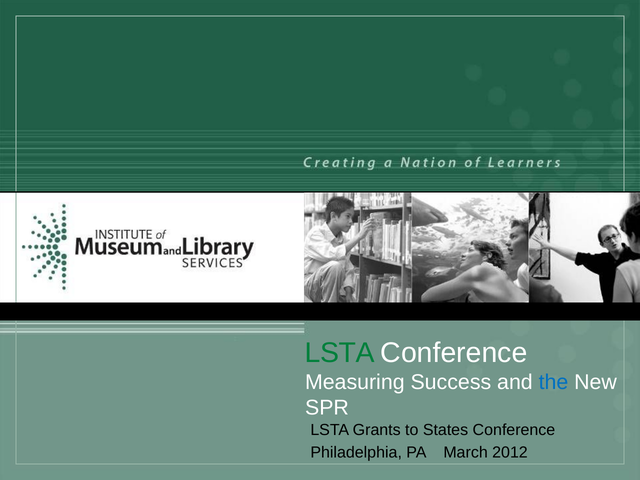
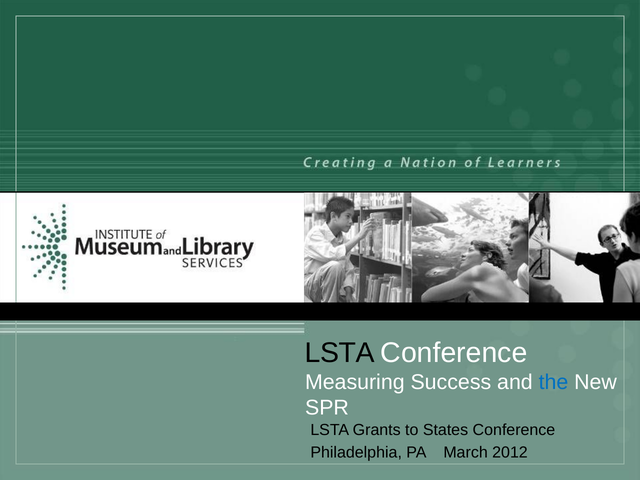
LSTA colour: green -> black (340, 353)
